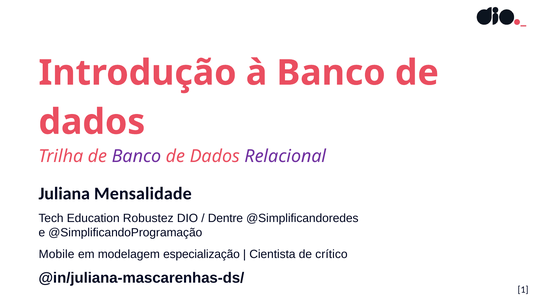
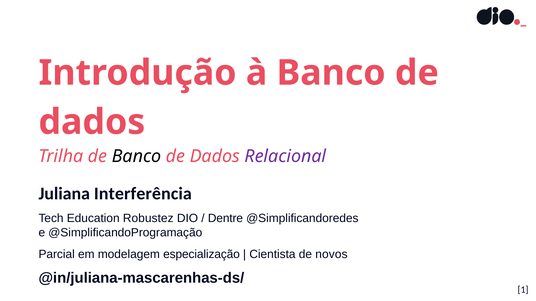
Banco colour: purple -> black (137, 156)
Mensalidade: Mensalidade -> Interferência (143, 194)
Mobile: Mobile -> Parcial (57, 255)
crítico: crítico -> novos (331, 255)
